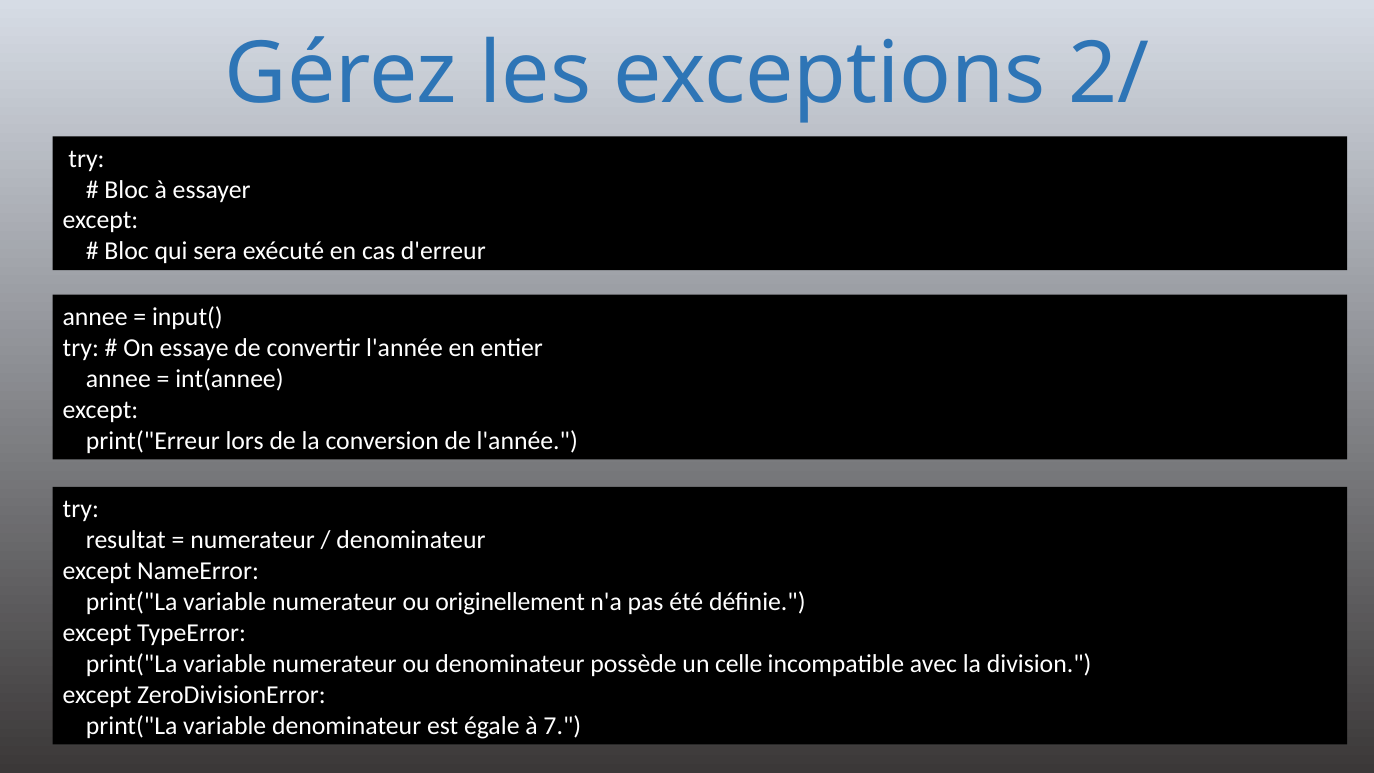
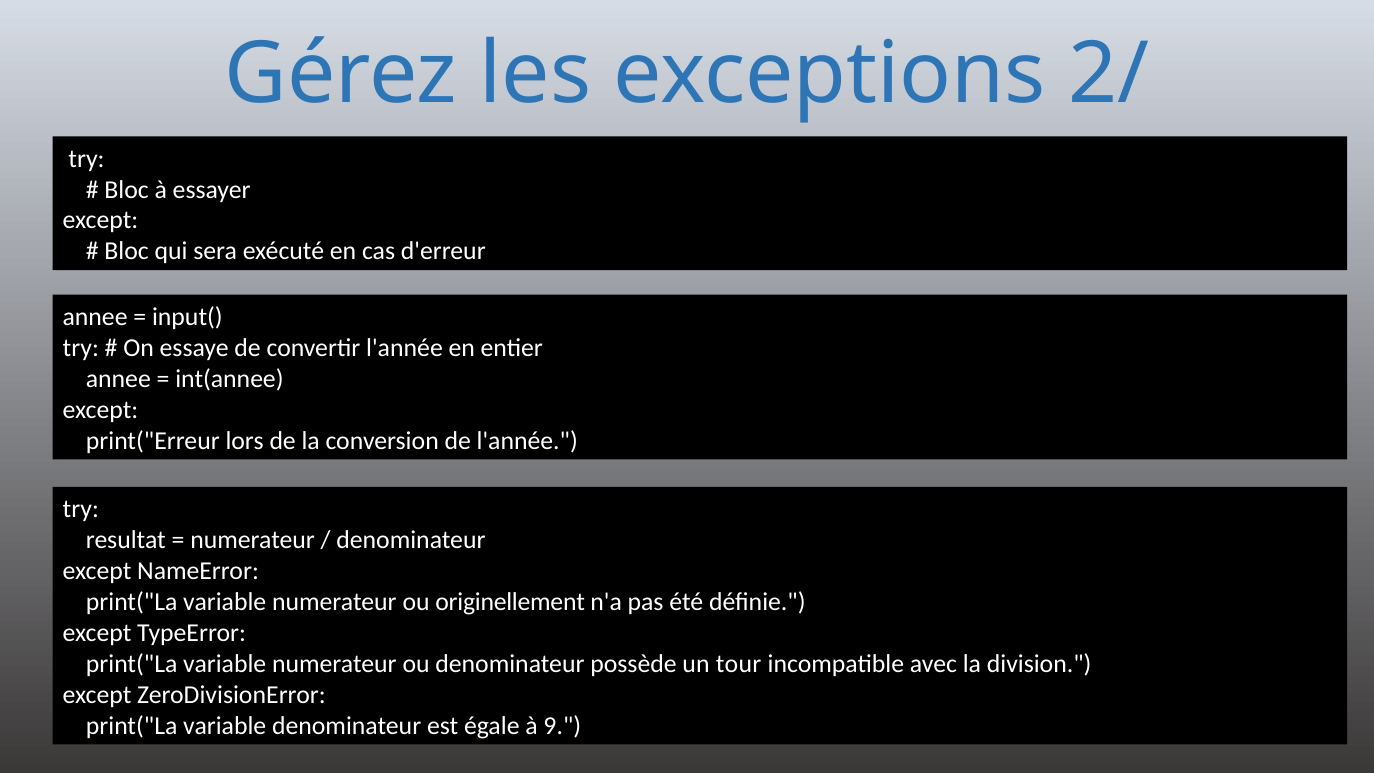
celle: celle -> tour (739, 664)
7: 7 -> 9 (562, 726)
